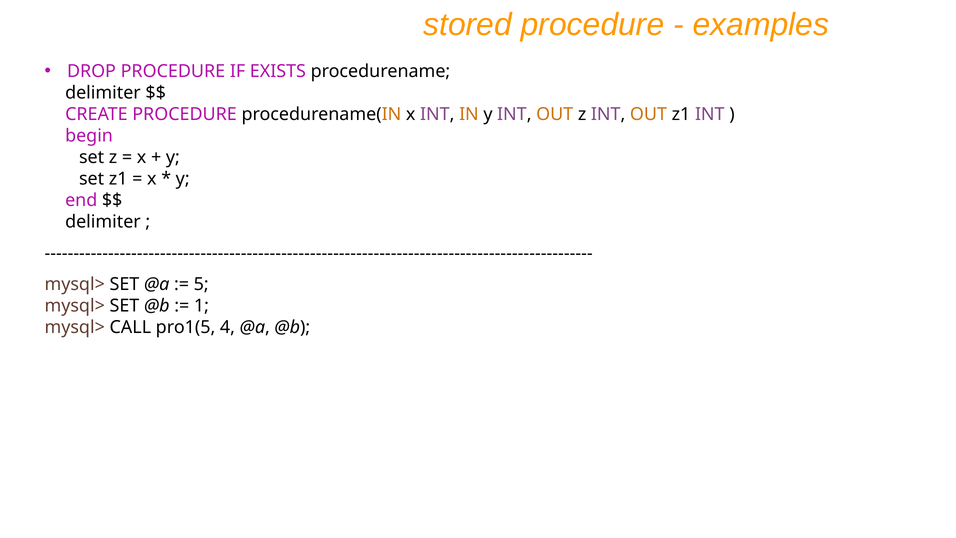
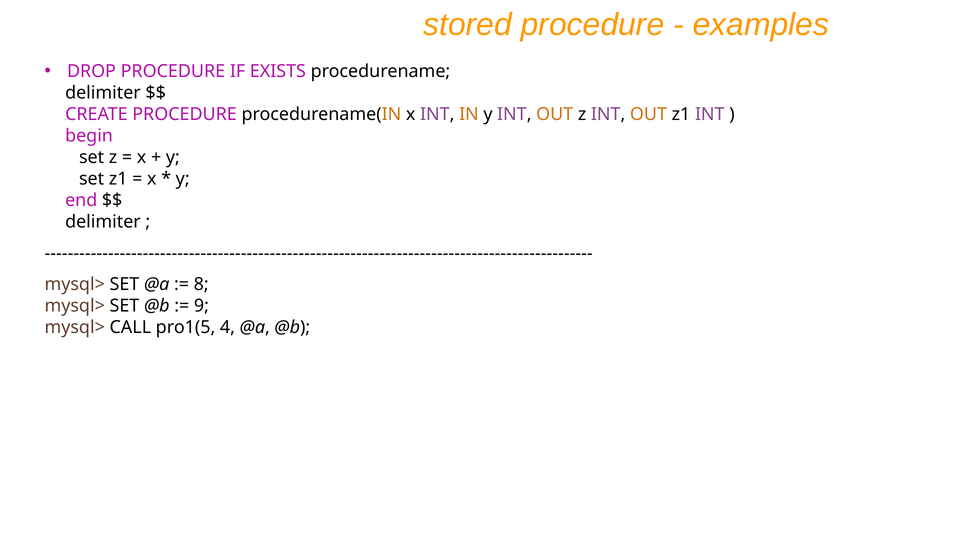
5: 5 -> 8 (201, 284)
1: 1 -> 9 (201, 306)
